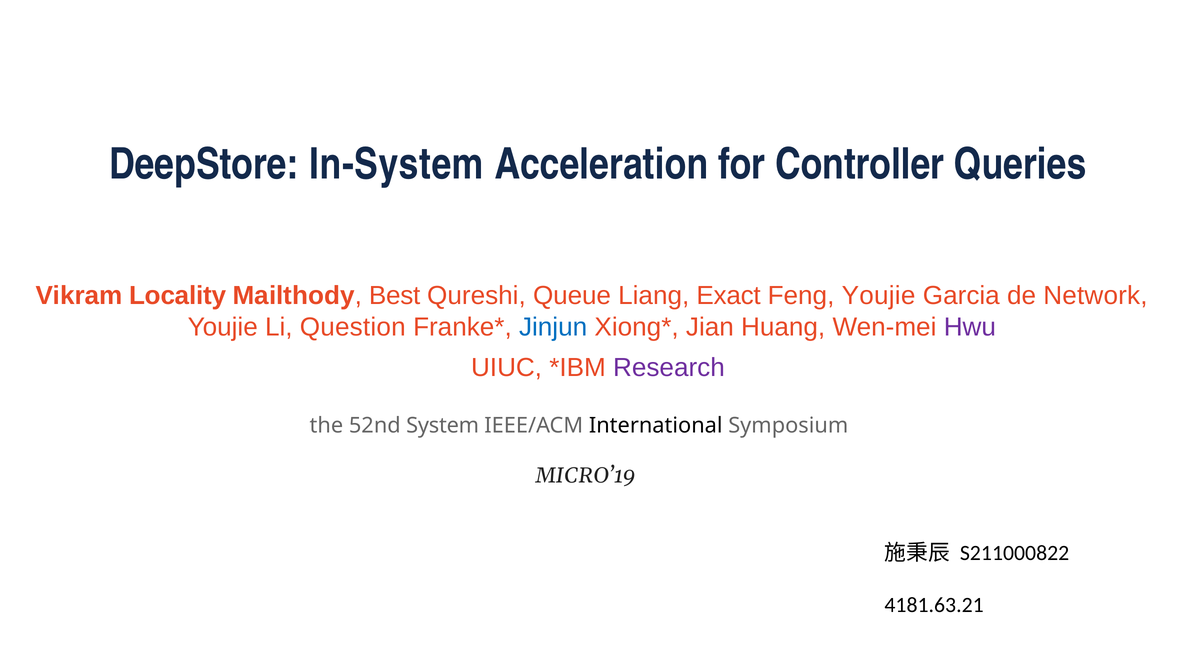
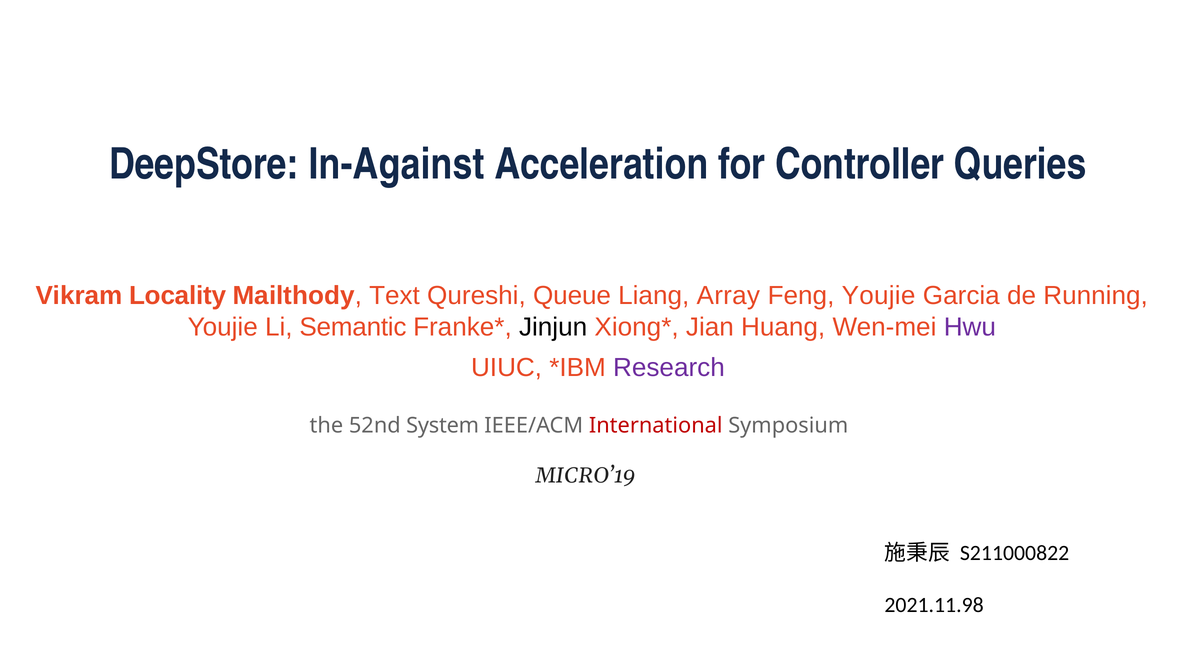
In-System: In-System -> In-Against (397, 164)
Best: Best -> Text (394, 296)
Exact: Exact -> Array (728, 296)
Network: Network -> Running (1096, 296)
Question: Question -> Semantic (353, 327)
Jinjun colour: blue -> black (553, 327)
International colour: black -> red (656, 426)
4181.63.21: 4181.63.21 -> 2021.11.98 (934, 605)
